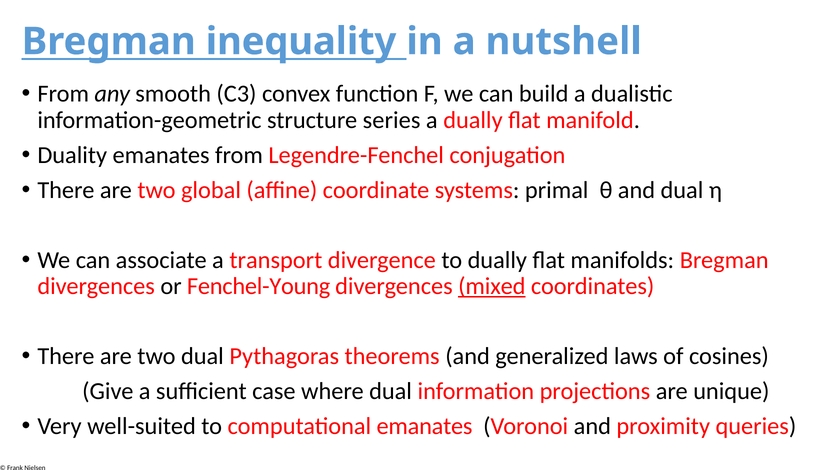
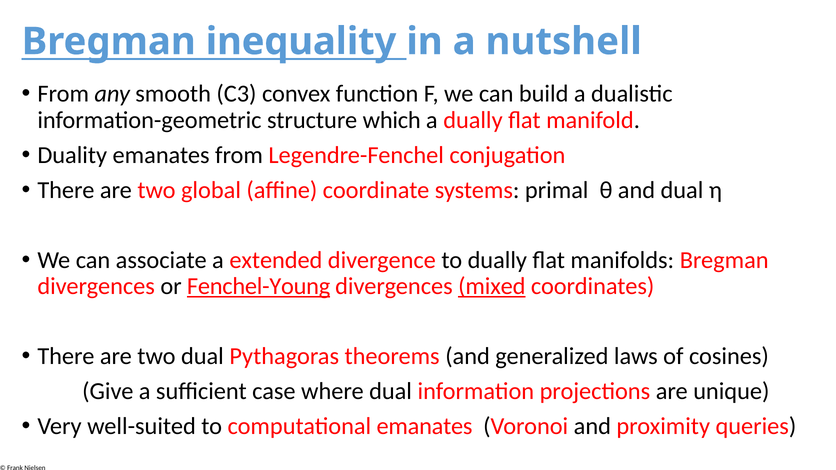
series: series -> which (392, 120)
transport: transport -> extended (276, 260)
Fenchel-Young underline: none -> present (259, 286)
